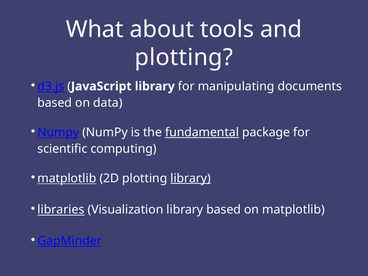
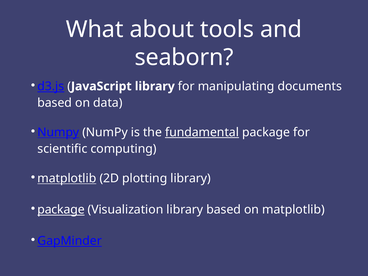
plotting: plotting -> seaborn (184, 58)
library underline: present -> none (191, 178)
libraries: libraries -> package (61, 210)
